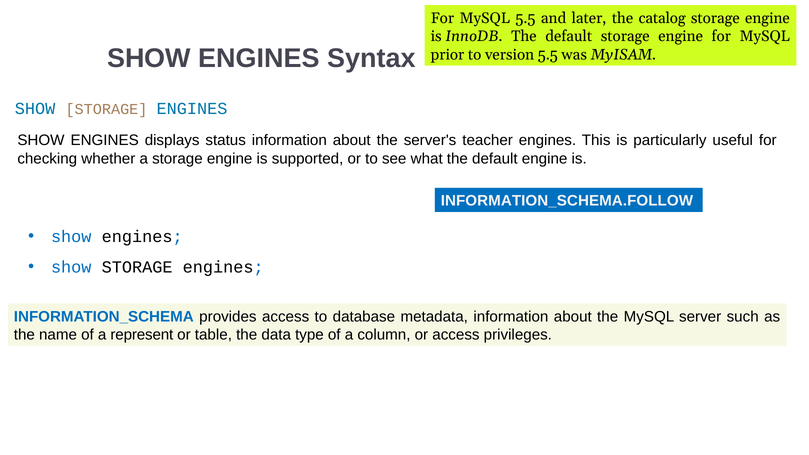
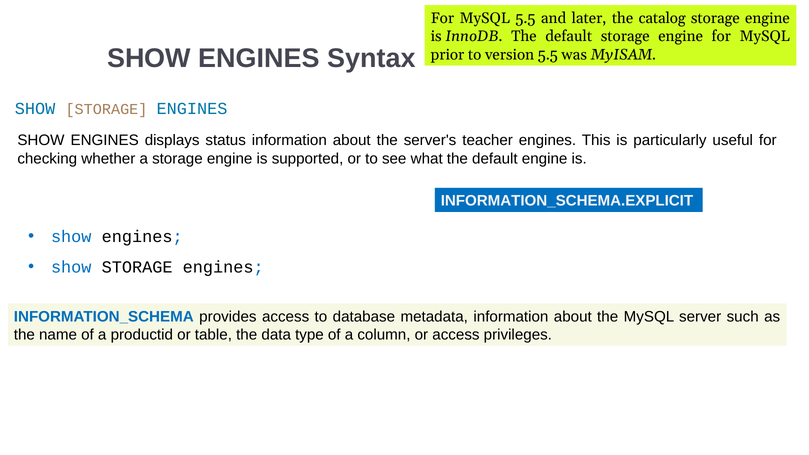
INFORMATION_SCHEMA.FOLLOW: INFORMATION_SCHEMA.FOLLOW -> INFORMATION_SCHEMA.EXPLICIT (567, 201)
represent: represent -> productid (142, 335)
